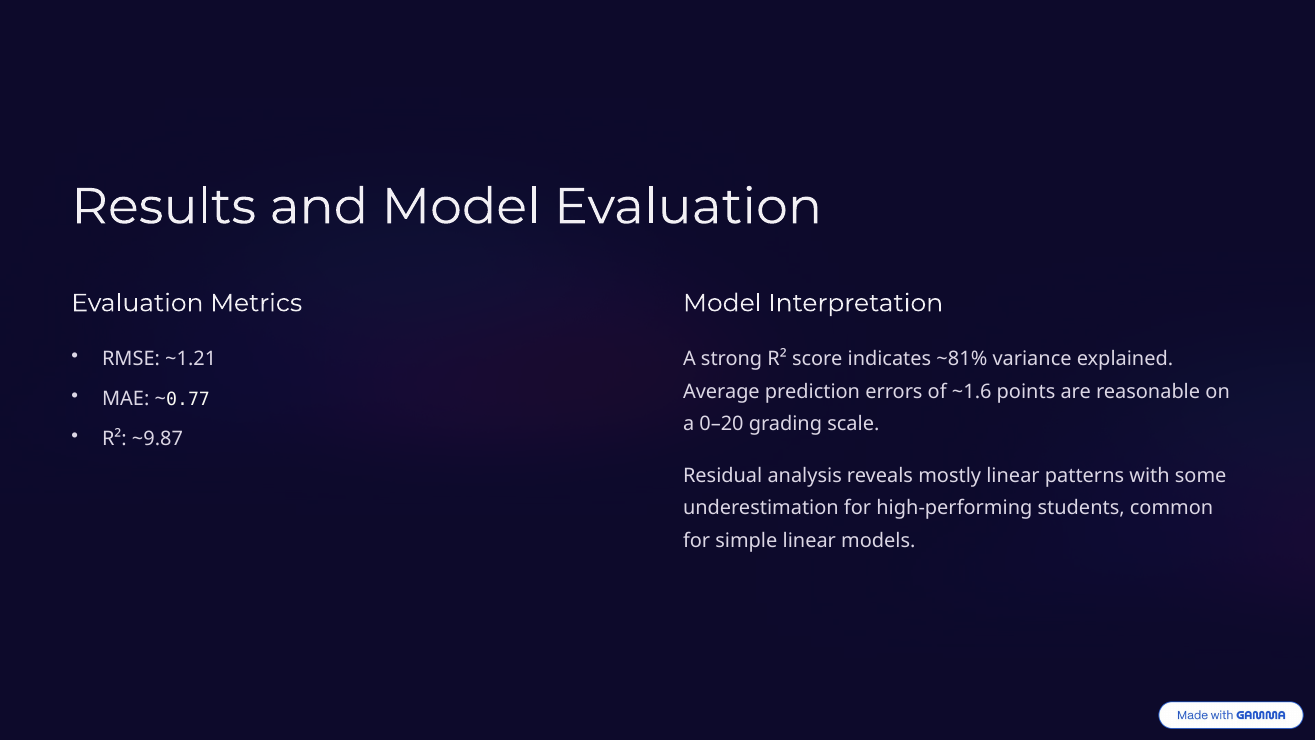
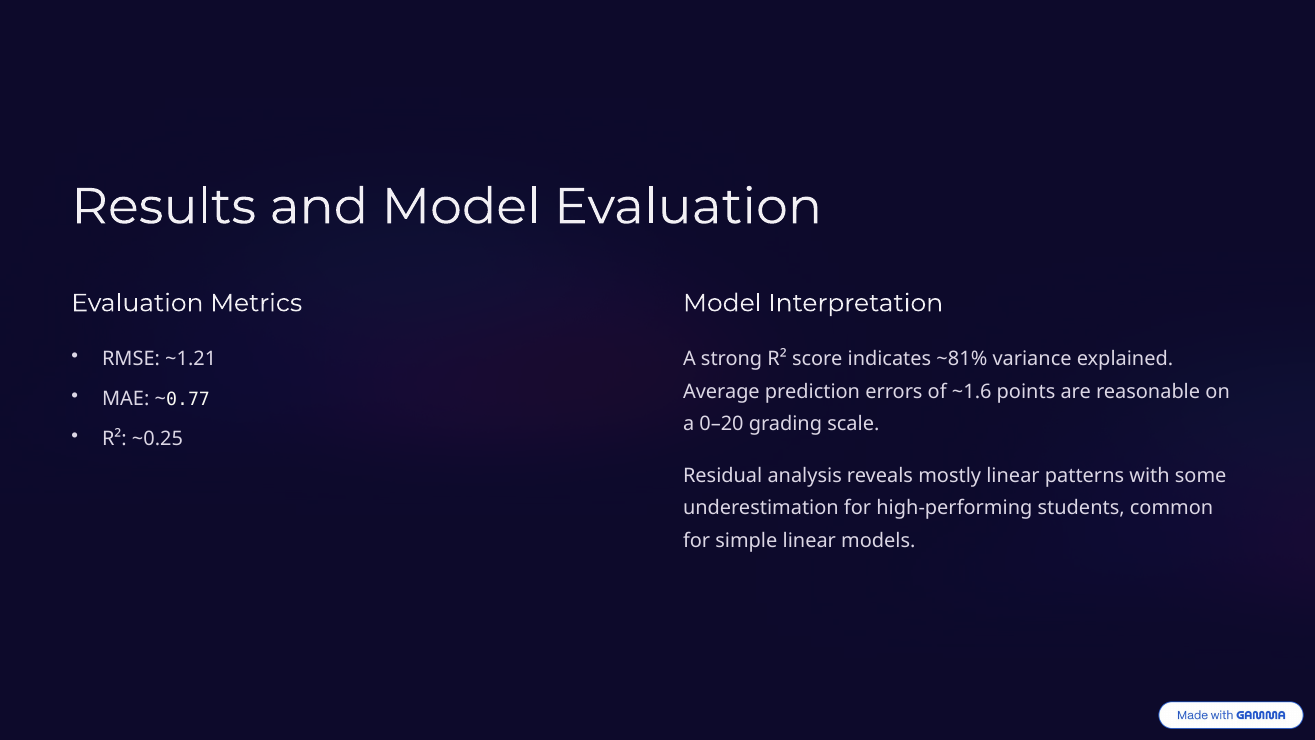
~9.87: ~9.87 -> ~0.25 (158, 439)
